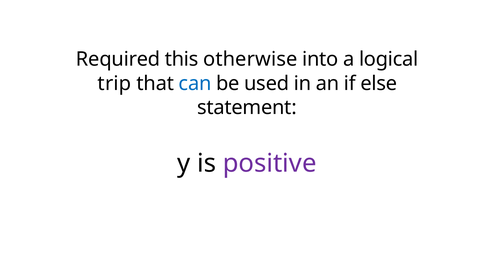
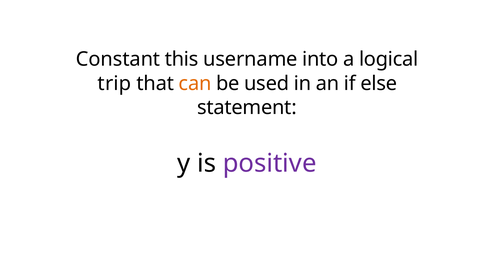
Required: Required -> Constant (118, 59)
otherwise: otherwise -> username (250, 59)
can colour: blue -> orange (195, 83)
